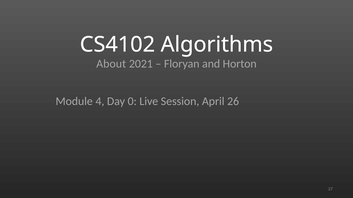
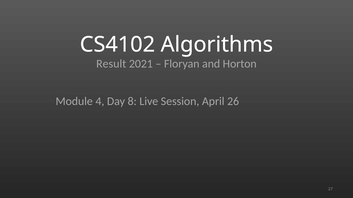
About: About -> Result (111, 64)
0: 0 -> 8 (132, 102)
